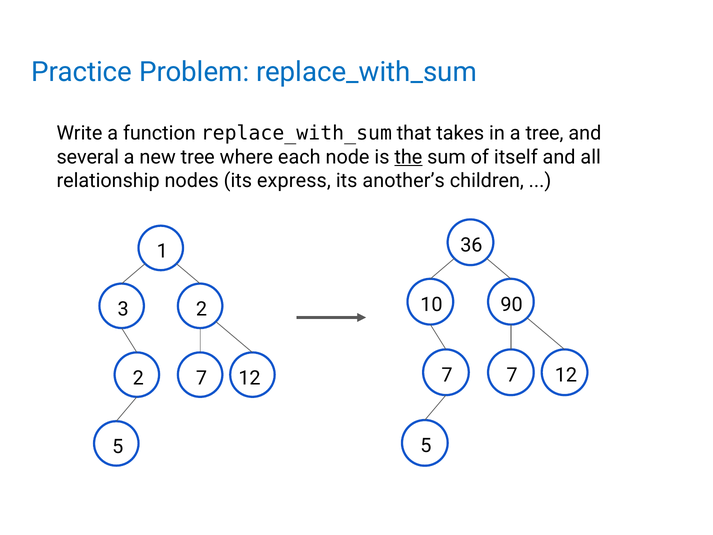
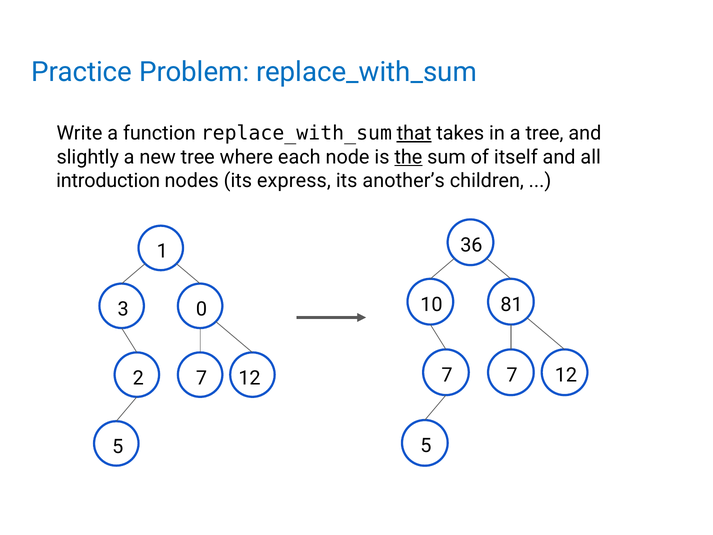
that underline: none -> present (414, 133)
several: several -> slightly (88, 157)
relationship: relationship -> introduction (108, 181)
90: 90 -> 81 (512, 304)
3 2: 2 -> 0 (202, 309)
